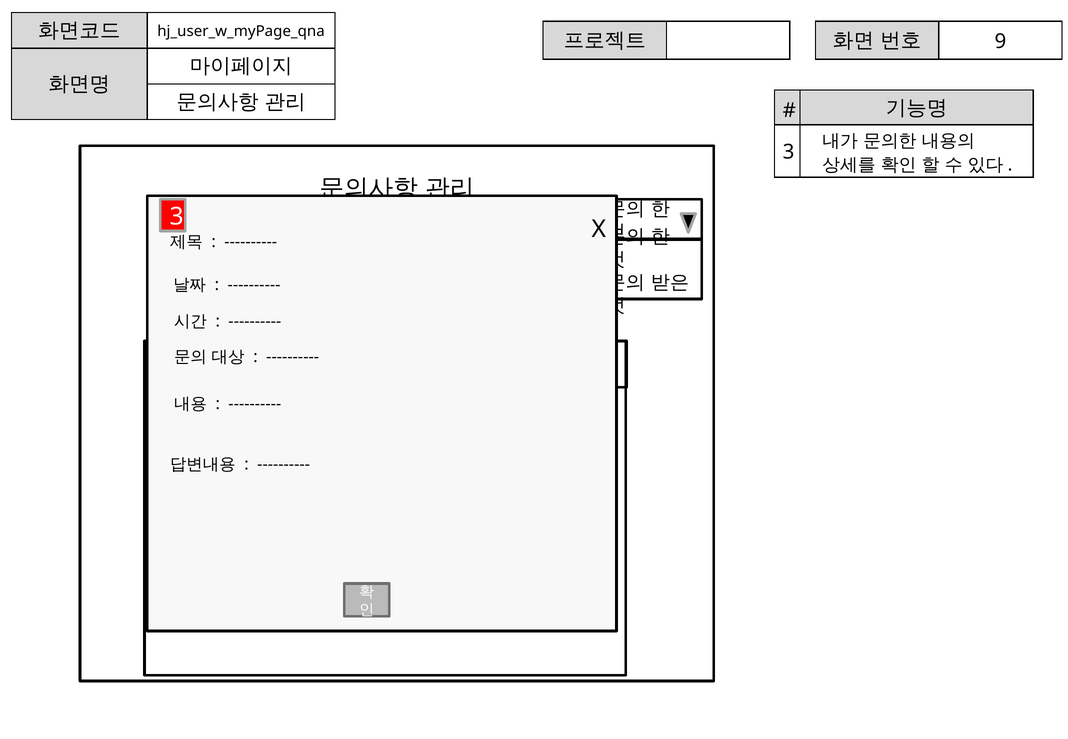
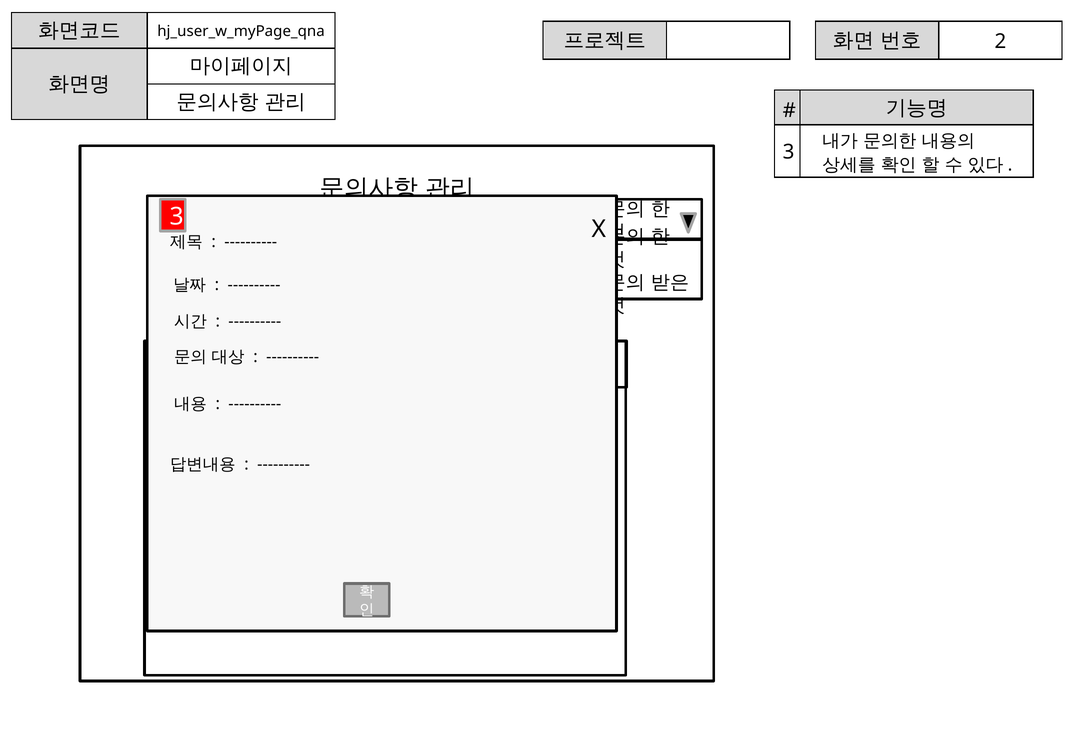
9: 9 -> 2 (1000, 41)
